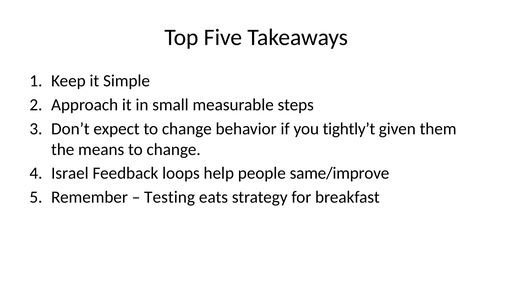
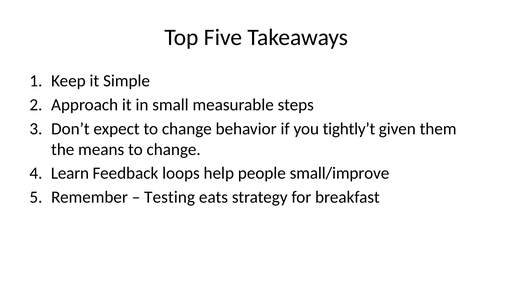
Israel: Israel -> Learn (70, 173)
same/improve: same/improve -> small/improve (339, 173)
